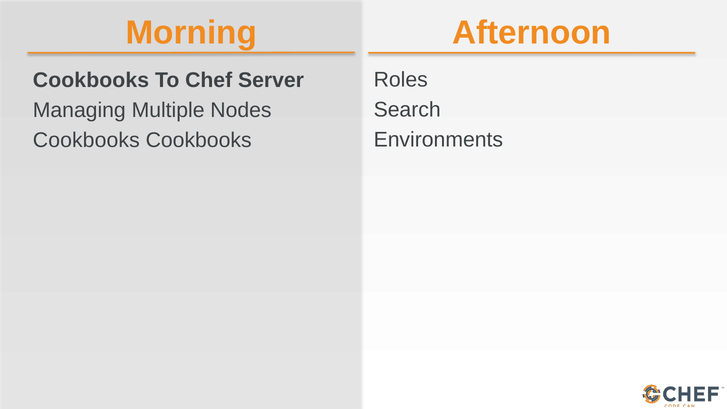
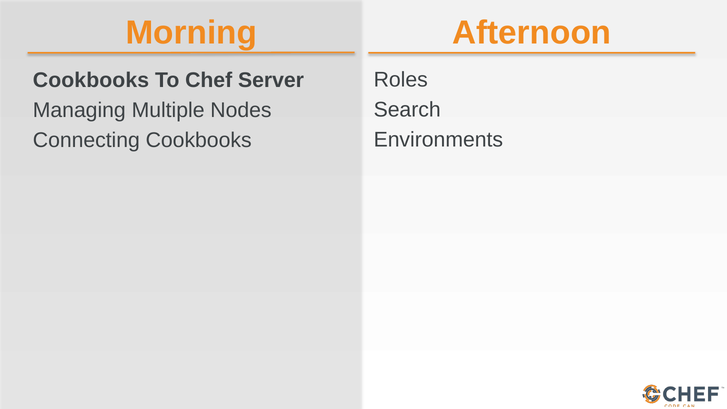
Cookbooks: Cookbooks -> Connecting (86, 140)
